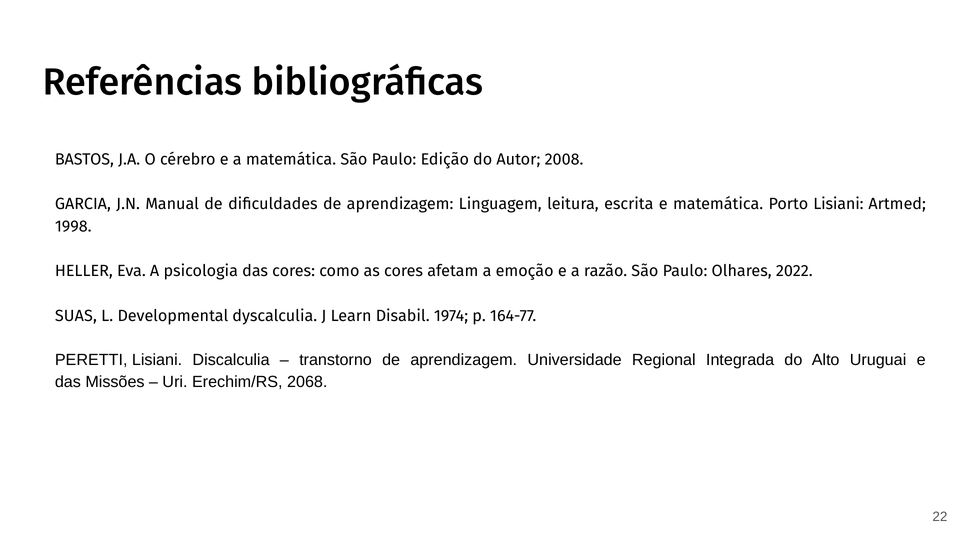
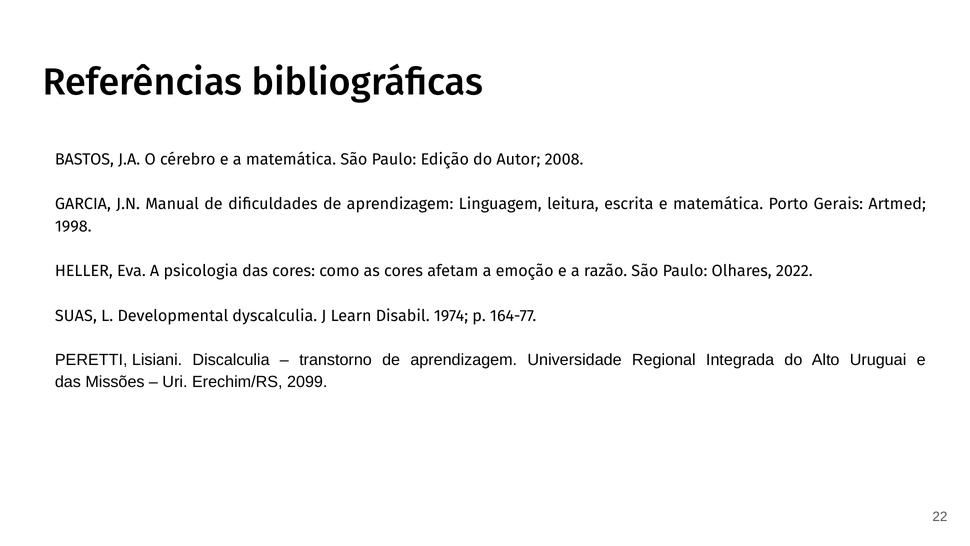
Porto Lisiani: Lisiani -> Gerais (838, 204)
2068: 2068 -> 2099 (307, 382)
